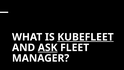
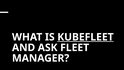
ASK underline: present -> none (48, 47)
